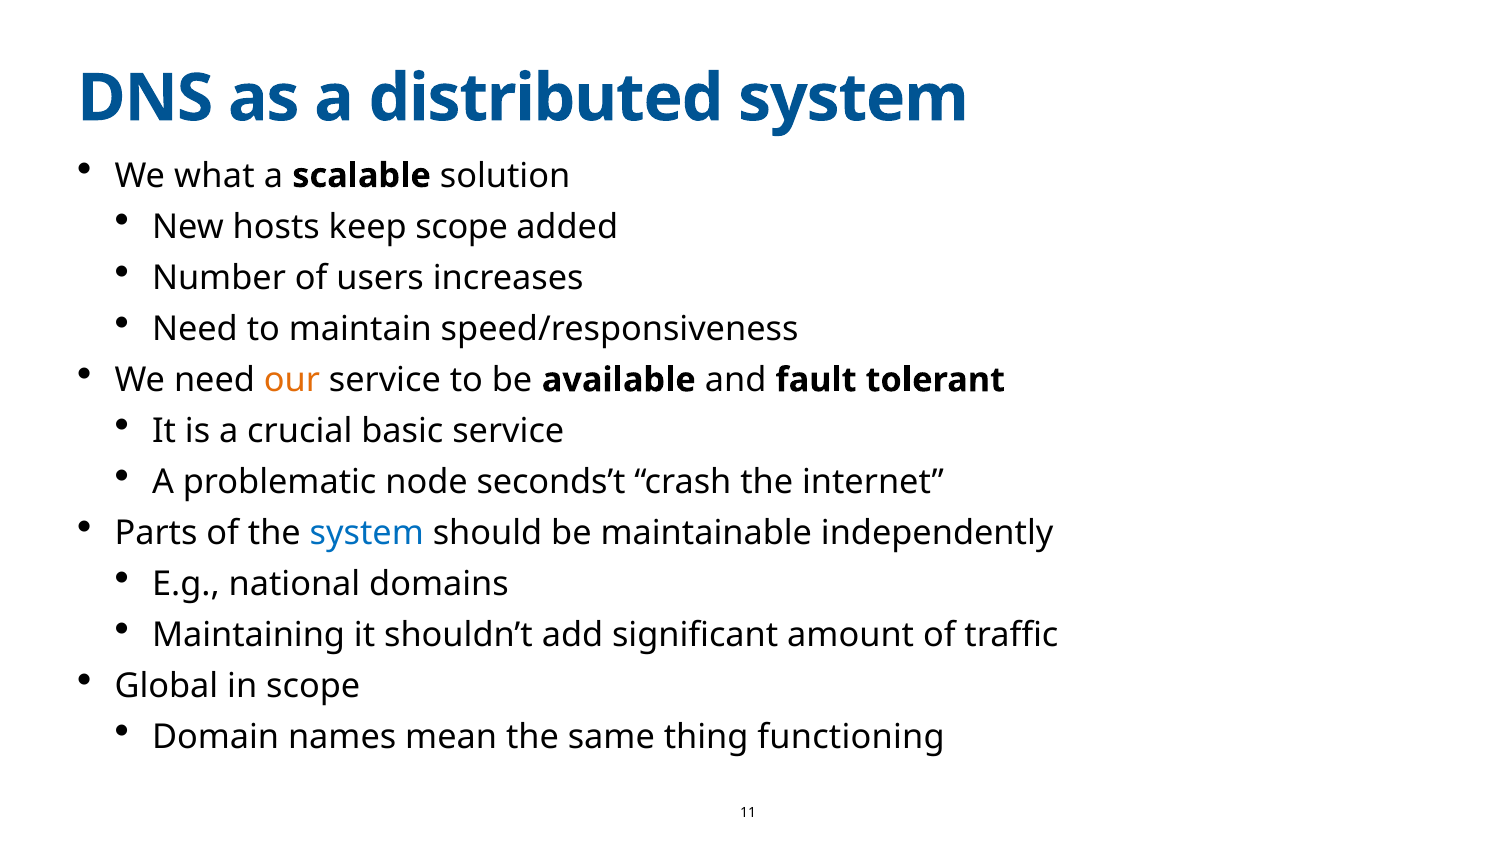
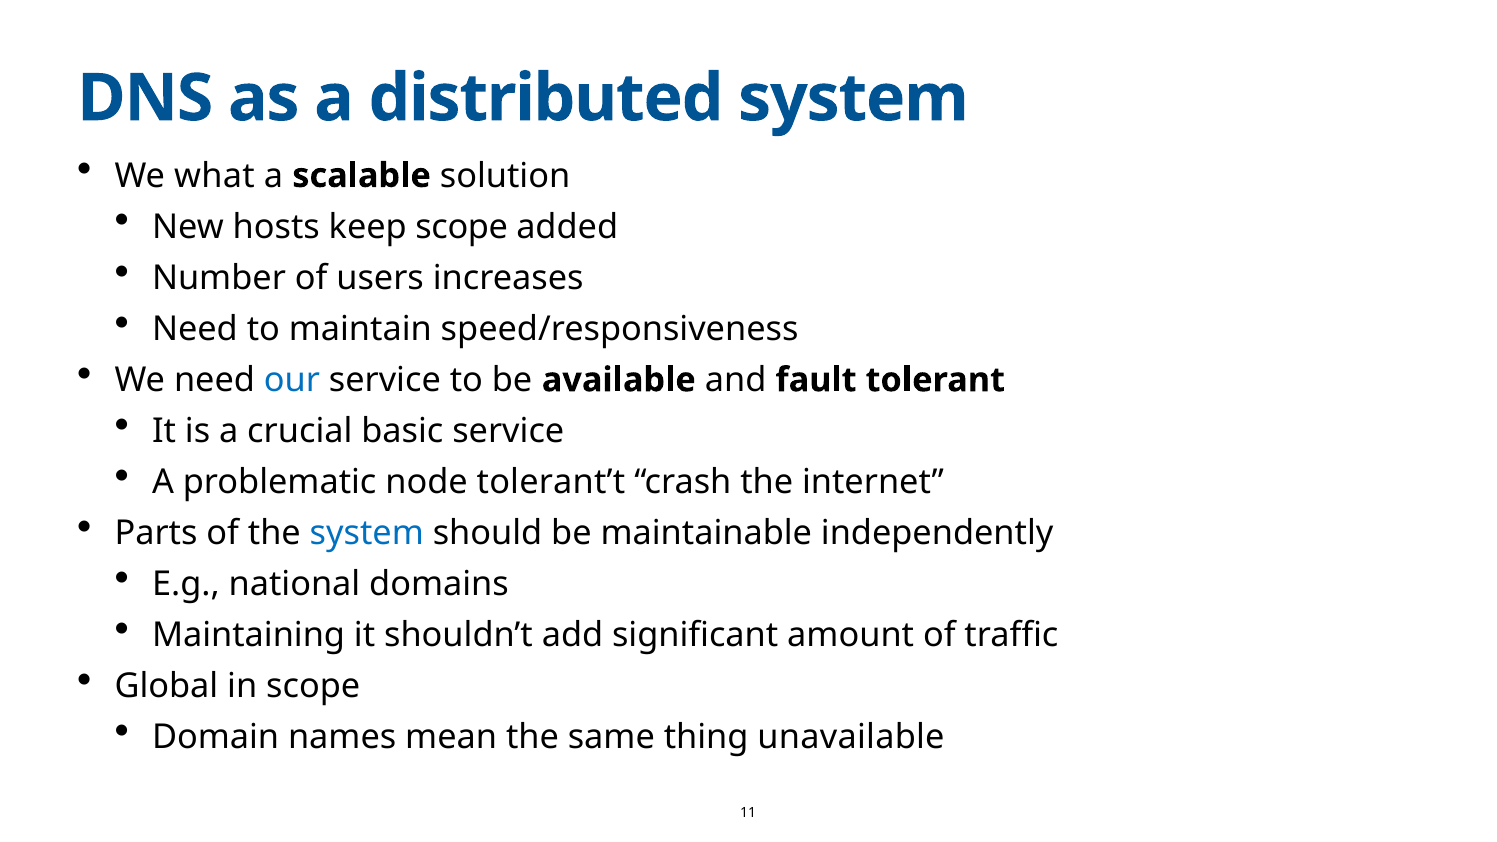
our colour: orange -> blue (292, 380)
seconds’t: seconds’t -> tolerant’t (551, 482)
functioning: functioning -> unavailable (851, 738)
